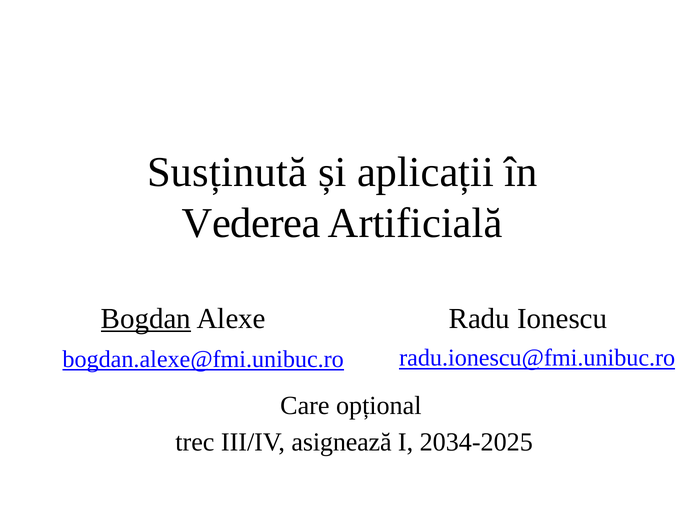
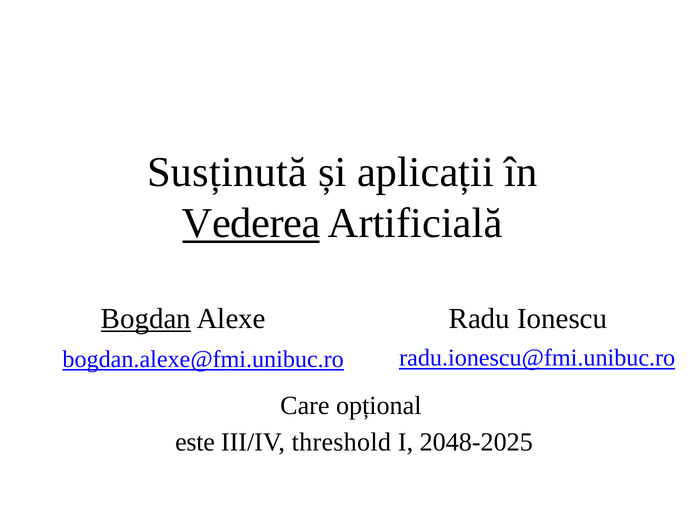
Vederea underline: none -> present (251, 223)
trec: trec -> este (195, 442)
asignează: asignează -> threshold (341, 442)
2034-2025: 2034-2025 -> 2048-2025 (476, 442)
